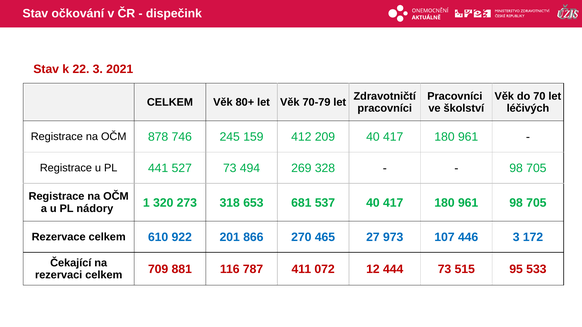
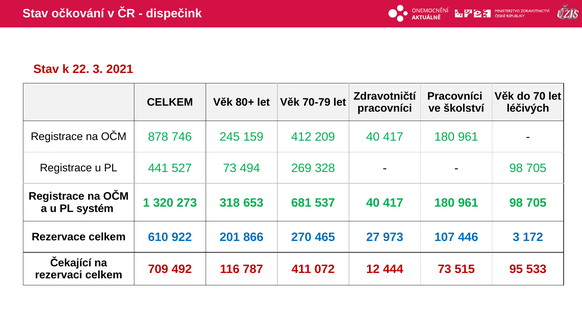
nádory: nádory -> systém (95, 209)
881: 881 -> 492 (182, 270)
